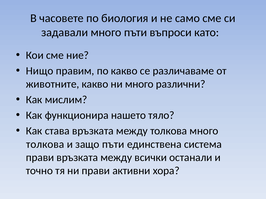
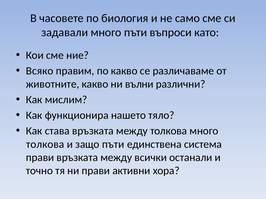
Нищо: Нищо -> Всяко (40, 71)
ни много: много -> вълни (139, 84)
